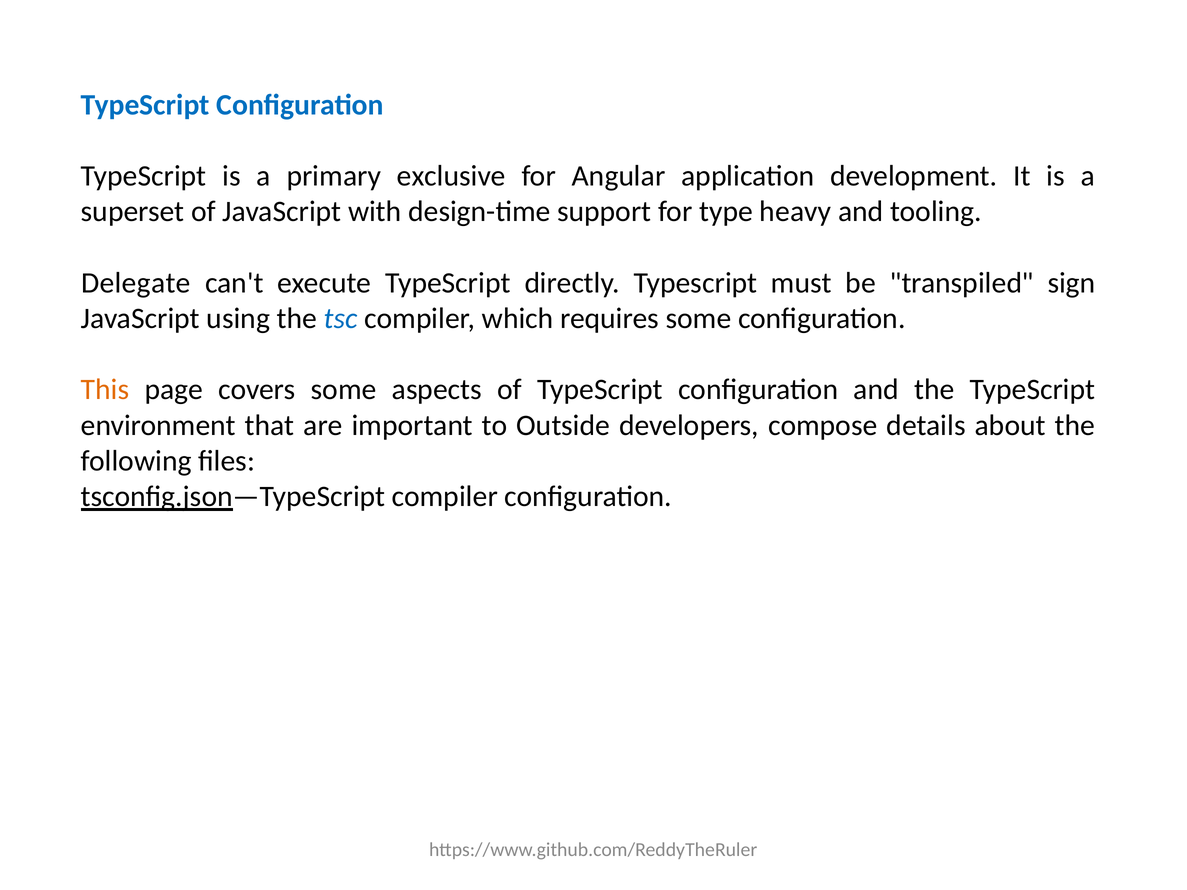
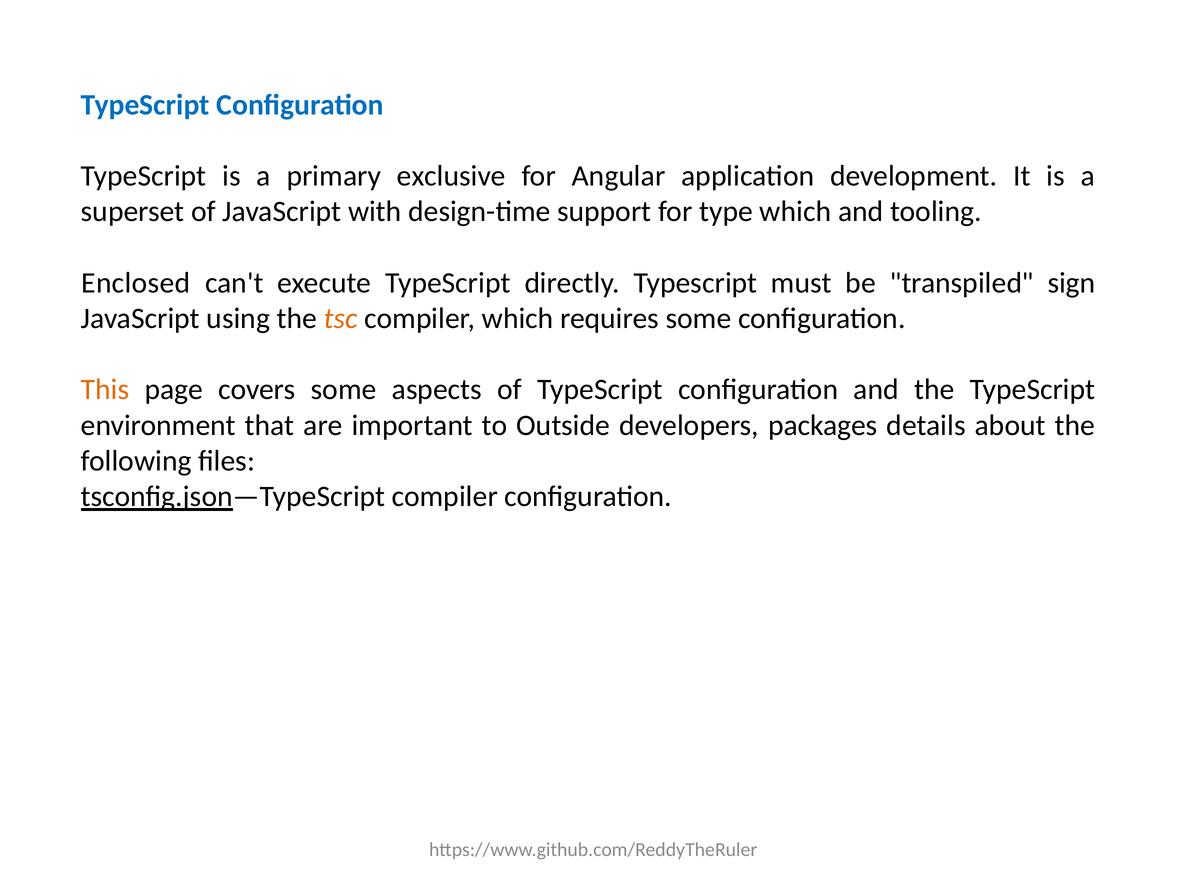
type heavy: heavy -> which (795, 212)
Delegate: Delegate -> Enclosed (136, 283)
tsc colour: blue -> orange (341, 319)
compose: compose -> packages (823, 425)
